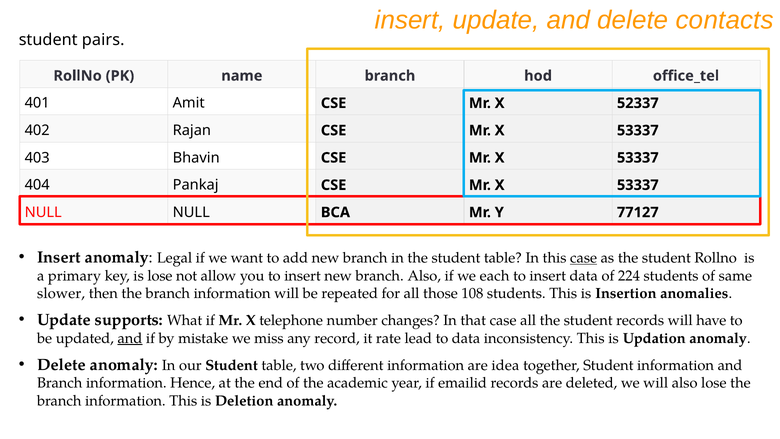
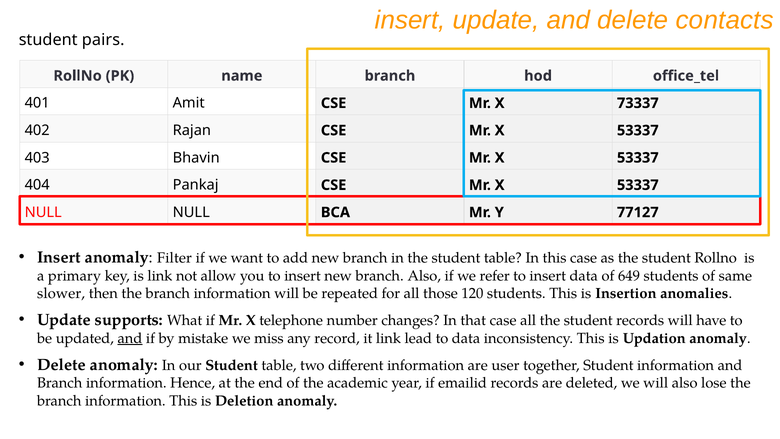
52337: 52337 -> 73337 (638, 103)
Legal: Legal -> Filter (174, 258)
case underline: present -> none (584, 258)
is lose: lose -> link (160, 276)
each: each -> refer (495, 276)
224: 224 -> 649 (629, 276)
108: 108 -> 120 (472, 293)
it rate: rate -> link (388, 338)
idea: idea -> user (505, 365)
